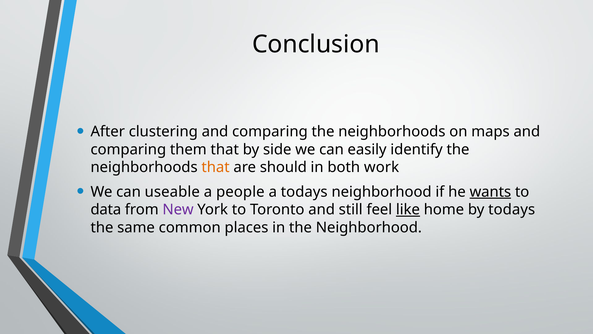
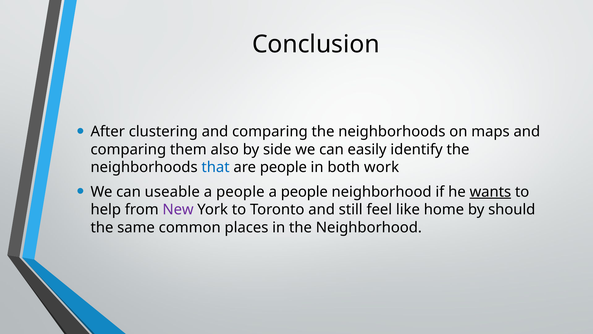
them that: that -> also (225, 149)
that colour: orange -> blue (216, 167)
are should: should -> people (283, 167)
todays: todays -> people (304, 192)
data: data -> help (106, 209)
like underline: present -> none (408, 209)
by todays: todays -> should (512, 209)
